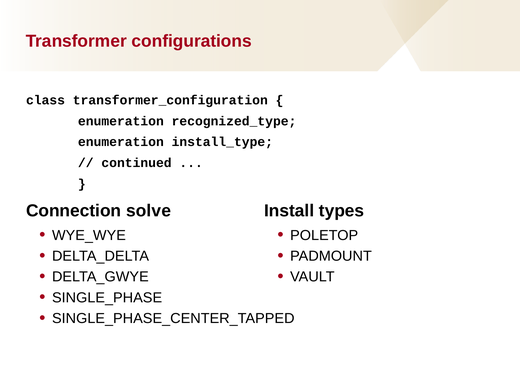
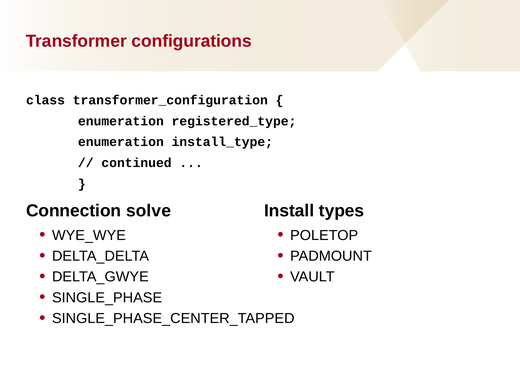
recognized_type: recognized_type -> registered_type (234, 121)
